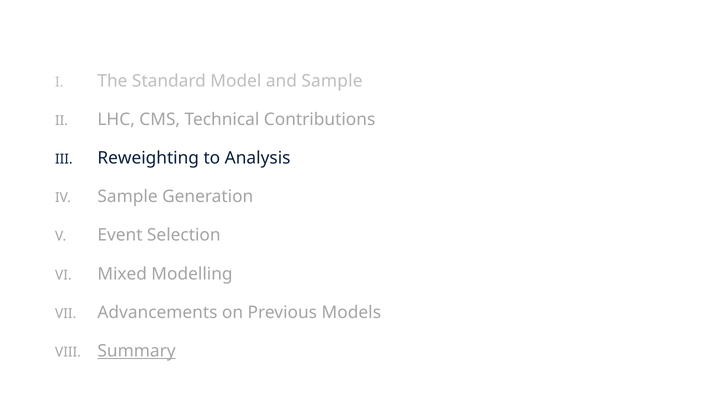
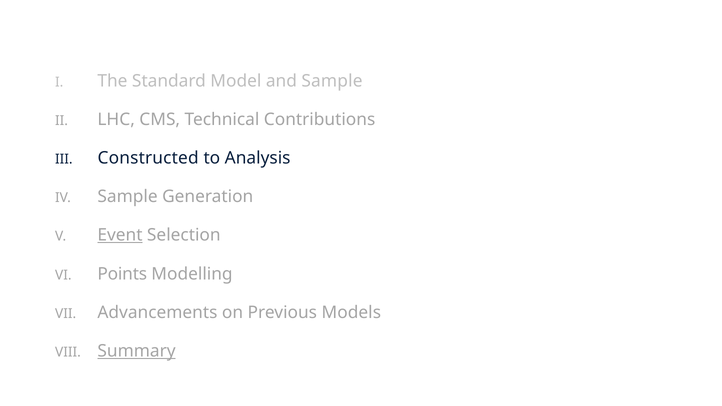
Reweighting: Reweighting -> Constructed (148, 158)
Event underline: none -> present (120, 235)
Mixed: Mixed -> Points (122, 274)
